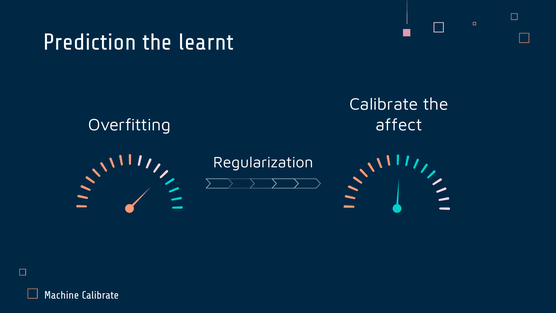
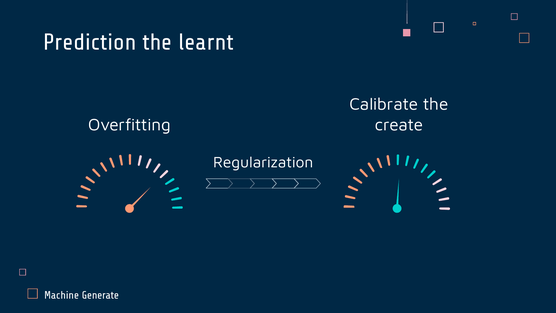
affect: affect -> create (399, 125)
Machine Calibrate: Calibrate -> Generate (100, 295)
